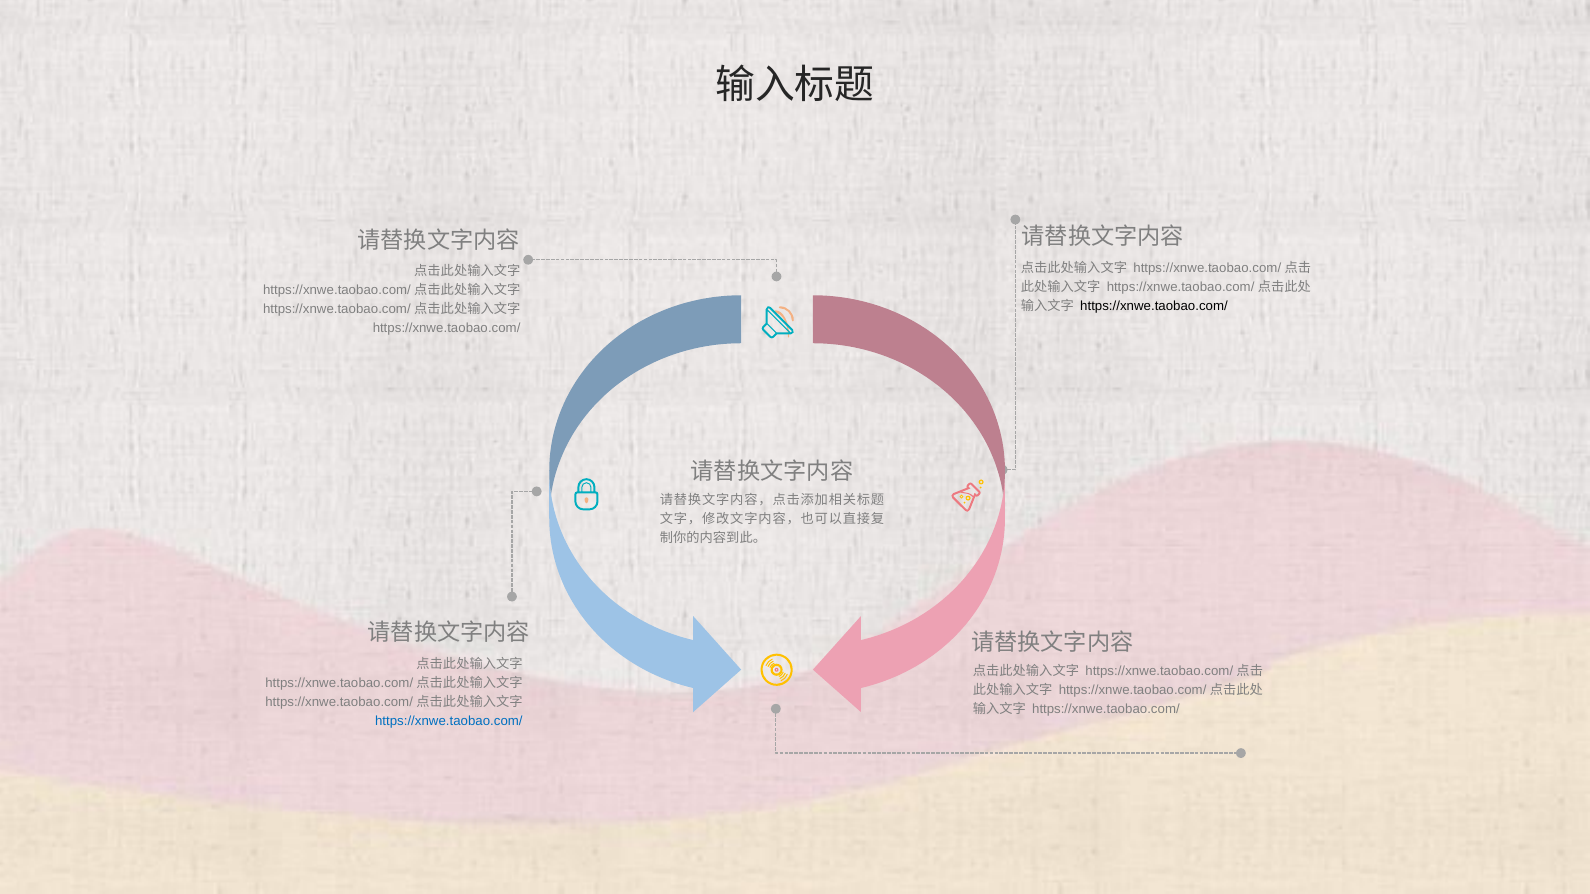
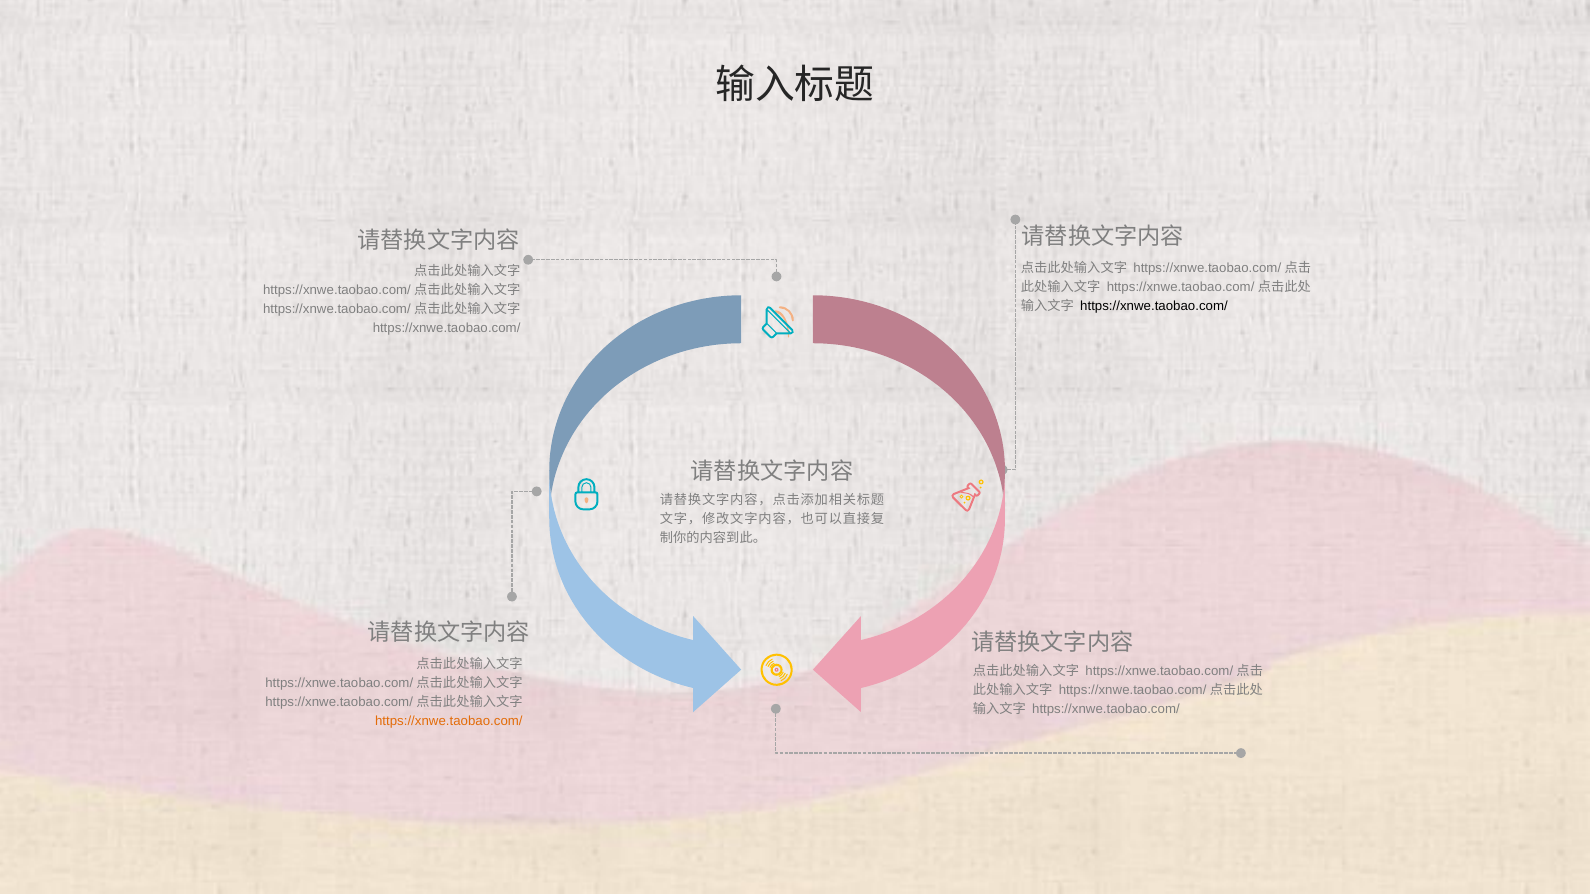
https://xnwe.taobao.com/ colour: blue -> orange (449, 721)
